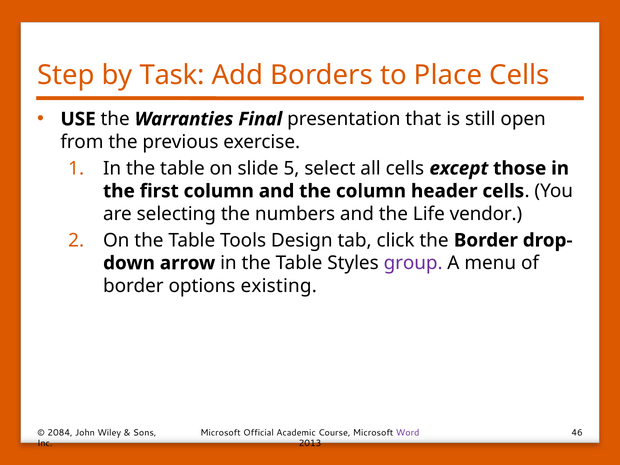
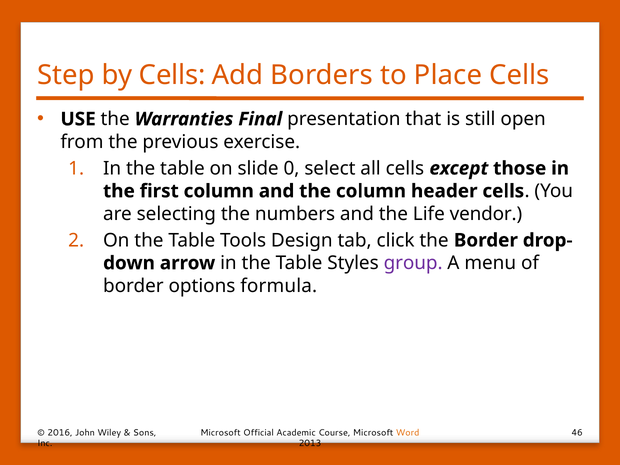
by Task: Task -> Cells (172, 75)
5: 5 -> 0 (291, 168)
existing: existing -> formula (279, 286)
2084: 2084 -> 2016 (60, 433)
Word colour: purple -> orange (408, 433)
